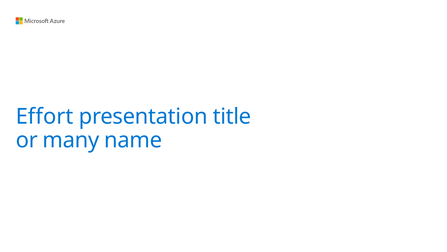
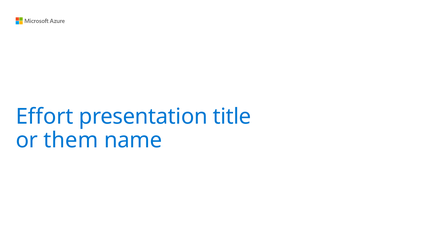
many: many -> them (71, 140)
